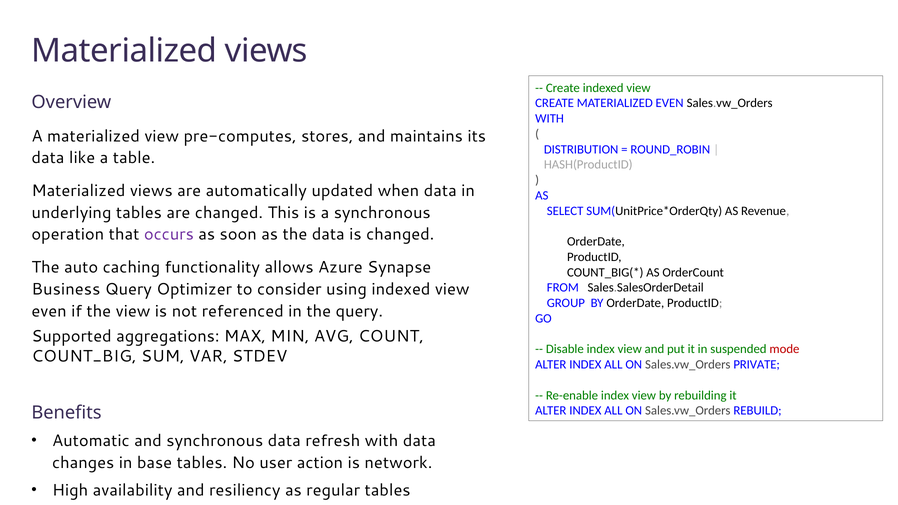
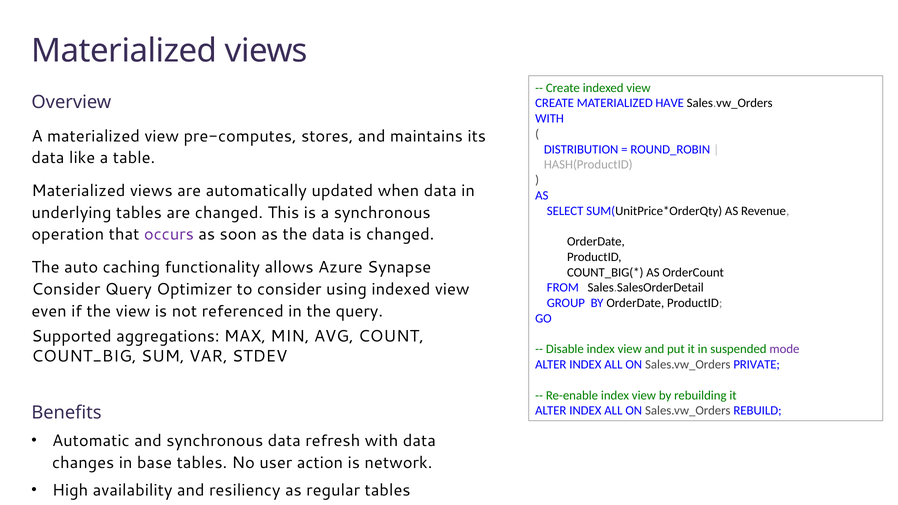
MATERIALIZED EVEN: EVEN -> HAVE (670, 103)
Business: Business -> Consider (66, 289)
mode colour: red -> purple (784, 349)
